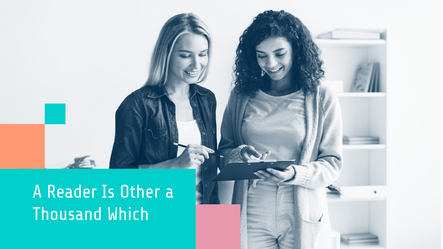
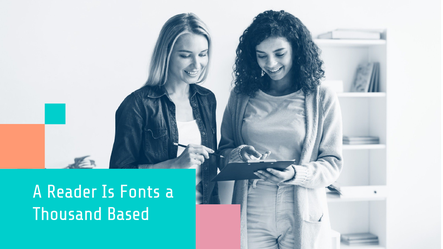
Other: Other -> Fonts (140, 192)
Which: Which -> Based (128, 214)
